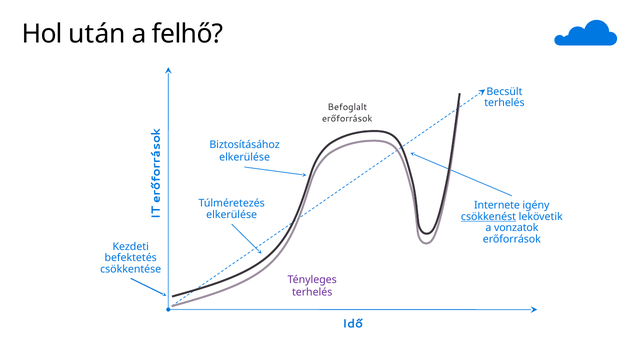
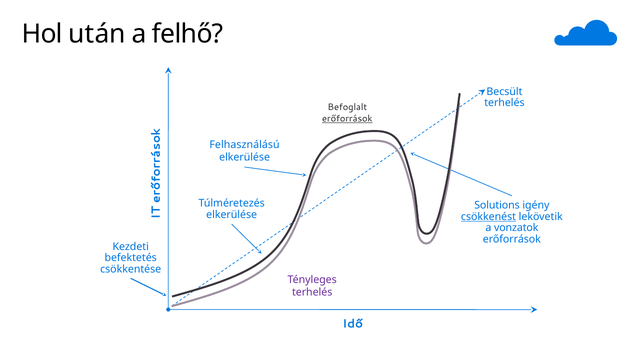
erőforrások underline: none -> present (347, 118)
Biztosításához: Biztosításához -> Felhasználású (245, 145)
Internete: Internete -> Solutions (497, 205)
